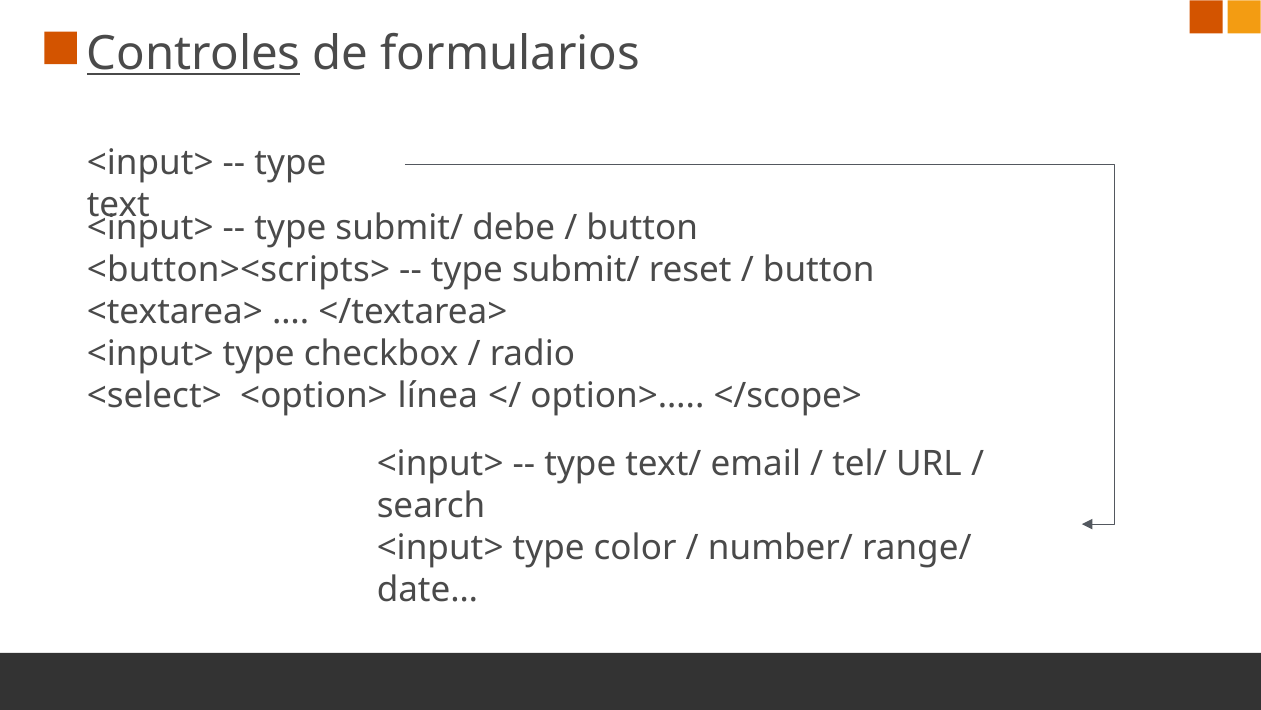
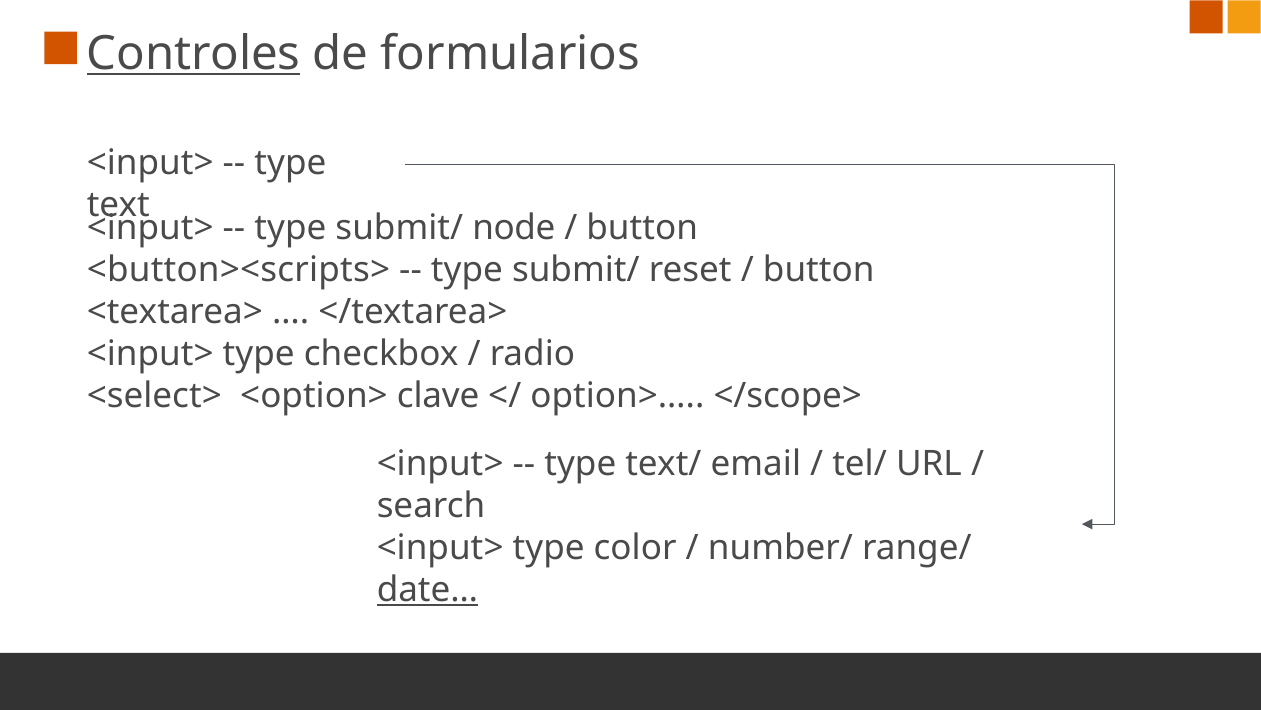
debe: debe -> node (514, 227)
línea: línea -> clave (438, 396)
date… underline: none -> present (427, 589)
